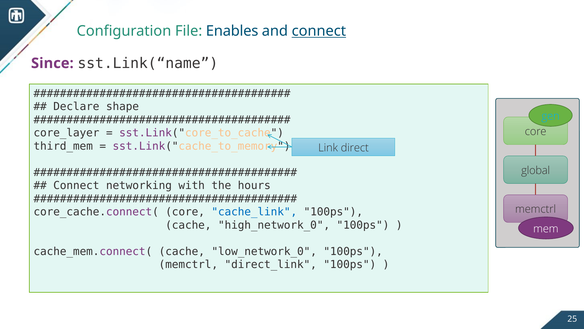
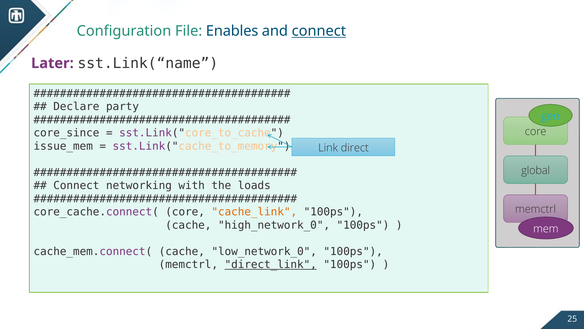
Since: Since -> Later (52, 63)
shape: shape -> party (122, 107)
core_layer: core_layer -> core_since (66, 133)
third_mem: third_mem -> issue_mem (63, 146)
hours: hours -> loads (254, 185)
cache_link colour: blue -> orange (254, 212)
direct_link underline: none -> present (271, 264)
